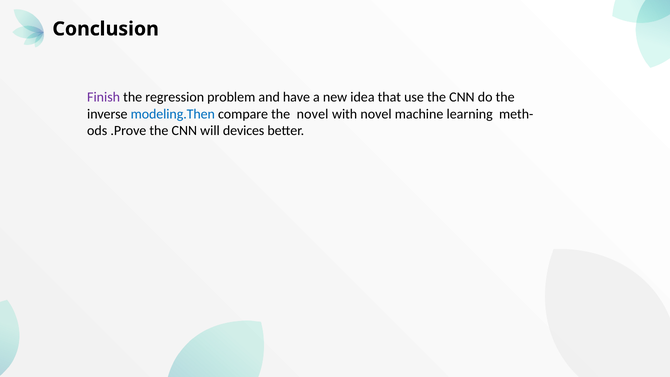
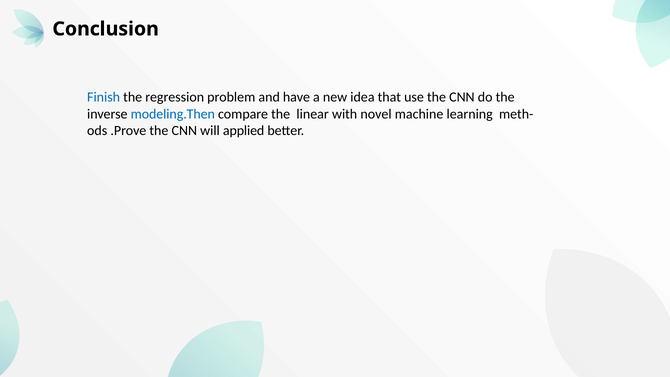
Finish colour: purple -> blue (104, 97)
the novel: novel -> linear (313, 114)
devices: devices -> applied (244, 131)
